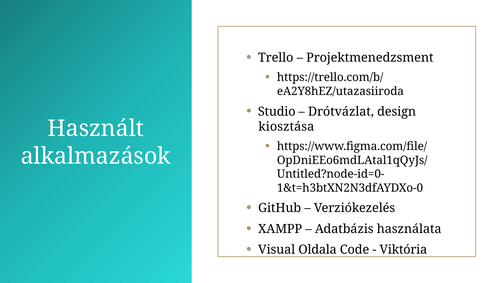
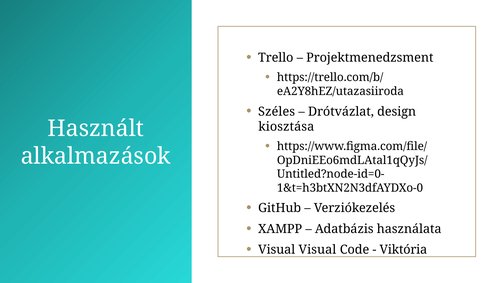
Studio: Studio -> Széles (277, 111)
Visual Oldala: Oldala -> Visual (317, 249)
